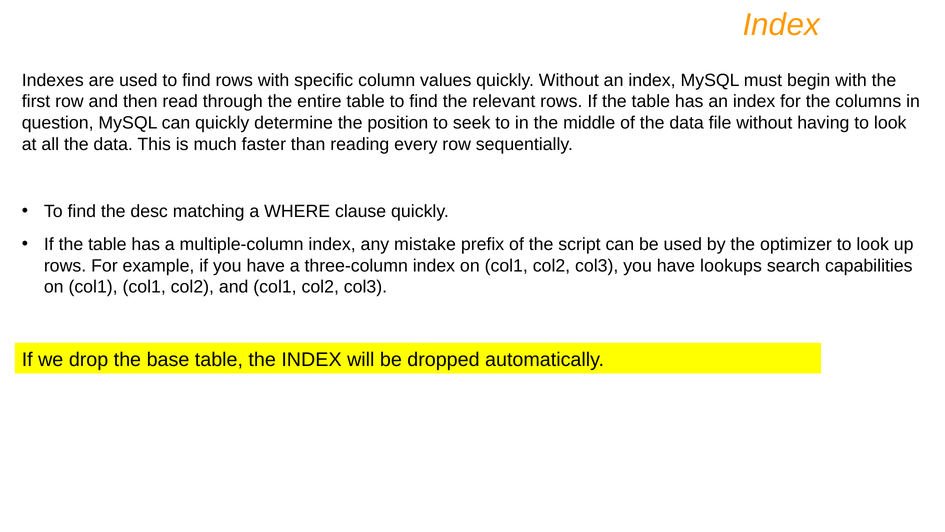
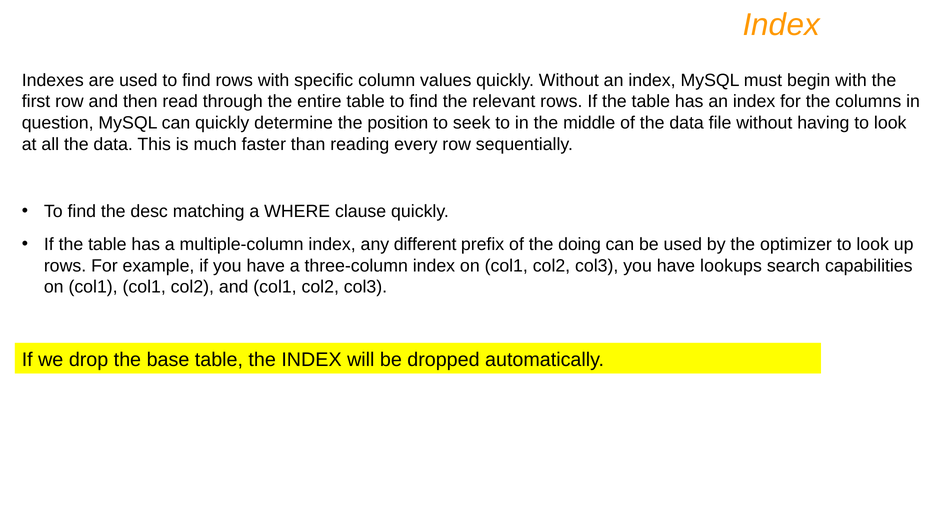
mistake: mistake -> different (425, 244)
script: script -> doing (580, 244)
